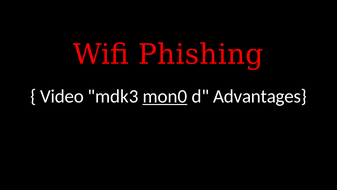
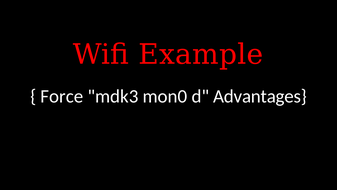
Phishing: Phishing -> Example (201, 54)
Video: Video -> Force (62, 96)
mon0 underline: present -> none (165, 96)
